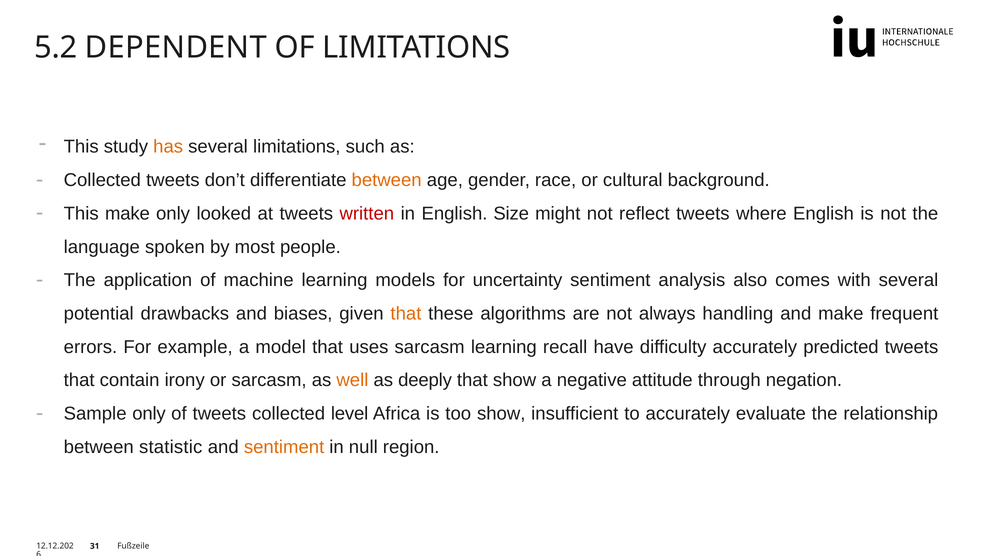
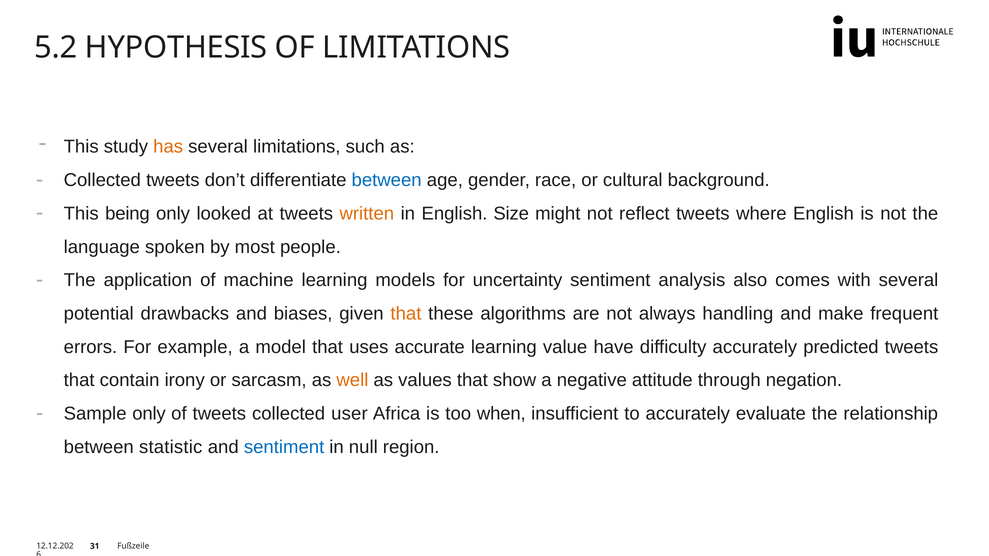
DEPENDENT: DEPENDENT -> HYPOTHESIS (176, 48)
between colour: orange -> blue (387, 180)
This make: make -> being (127, 214)
written colour: red -> orange (367, 214)
uses sarcasm: sarcasm -> accurate (430, 347)
recall: recall -> value (565, 347)
deeply: deeply -> values (425, 381)
level: level -> user (349, 414)
too show: show -> when (501, 414)
sentiment colour: orange -> blue (284, 447)
